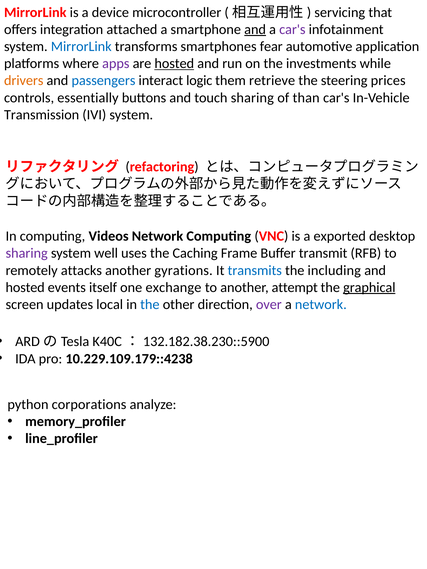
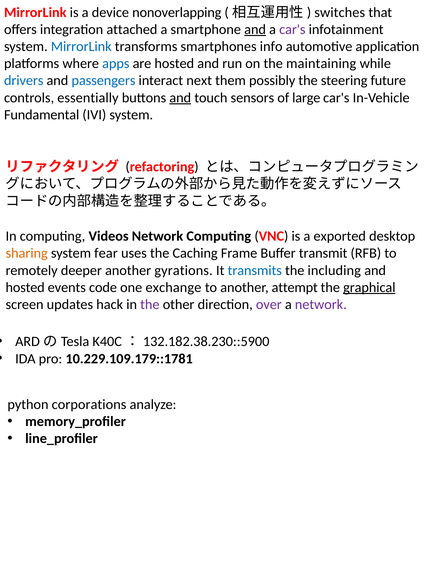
microcontroller: microcontroller -> nonoverlapping (177, 12)
servicing: servicing -> switches (340, 12)
fear: fear -> info (271, 46)
apps colour: purple -> blue (116, 64)
hosted underline: present -> none (174, 64)
investments: investments -> maintaining (321, 64)
drivers colour: orange -> blue (24, 81)
logic: logic -> next (199, 81)
retrieve: retrieve -> possibly (272, 81)
prices: prices -> future (388, 81)
and underline: none -> present (180, 98)
touch sharing: sharing -> sensors (252, 98)
than: than -> large (306, 98)
Transmission: Transmission -> Fundamental (42, 115)
sharing colour: purple -> orange (27, 253)
well: well -> fear (106, 253)
attacks: attacks -> deeper (81, 271)
itself: itself -> code (103, 288)
local: local -> hack (110, 305)
the colour: blue -> purple (150, 305)
network colour: blue -> purple (321, 305)
10.229.109.179::4238: 10.229.109.179::4238 -> 10.229.109.179::1781 (129, 359)
